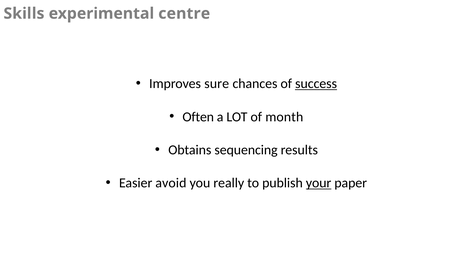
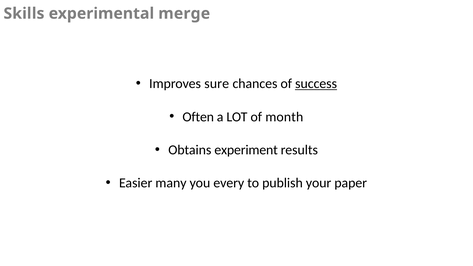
centre: centre -> merge (184, 14)
sequencing: sequencing -> experiment (246, 150)
avoid: avoid -> many (171, 183)
really: really -> every (229, 183)
your underline: present -> none (319, 183)
